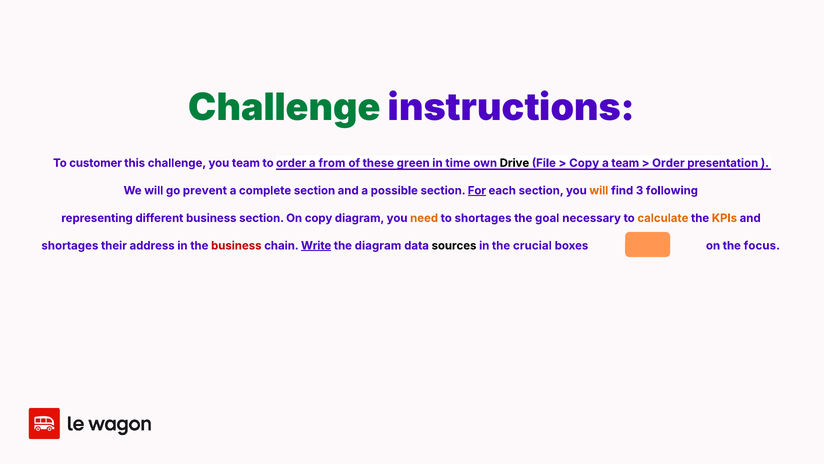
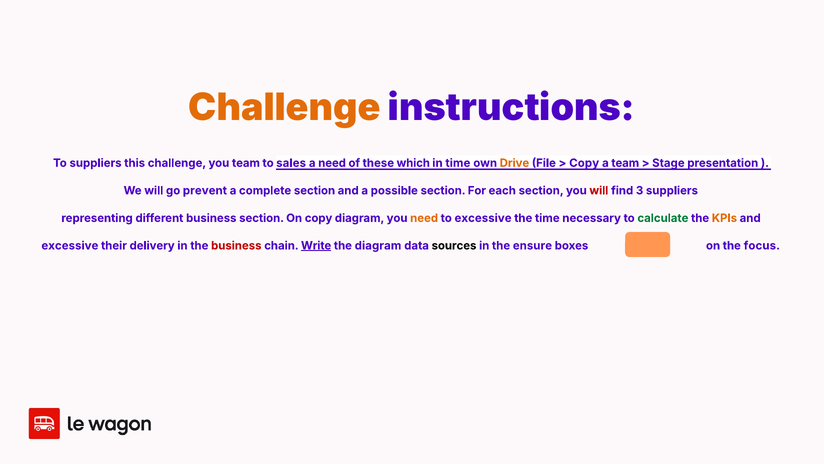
Challenge colour: green -> orange (284, 108)
To customer: customer -> suppliers (96, 163)
to order: order -> sales (291, 163)
a from: from -> need (332, 163)
green: green -> which (413, 163)
Drive colour: black -> orange (514, 163)
Order: Order -> Stage (668, 163)
For underline: present -> none (477, 190)
will colour: orange -> red (599, 190)
3 following: following -> suppliers (672, 190)
to shortages: shortages -> excessive (483, 218)
the goal: goal -> time (547, 218)
calculate colour: orange -> green (663, 218)
shortages: shortages -> excessive (70, 245)
address: address -> delivery (152, 245)
crucial: crucial -> ensure (532, 245)
